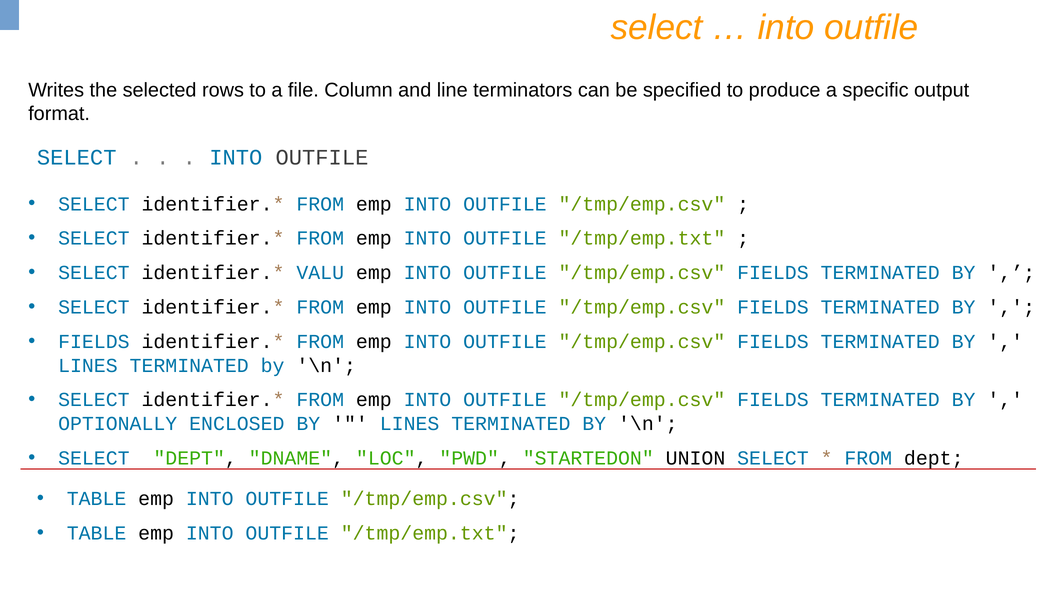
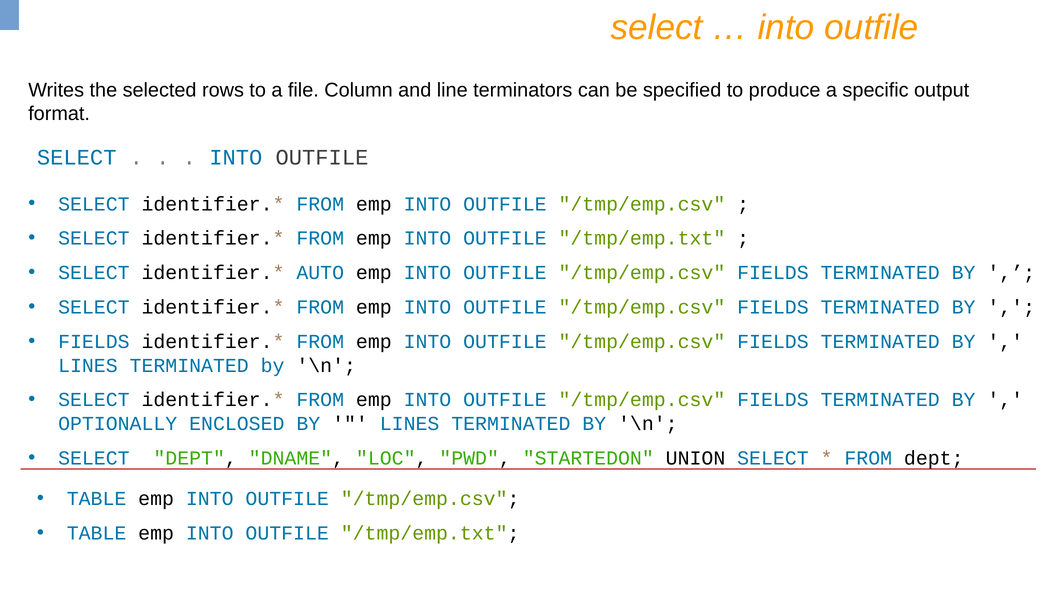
VALU: VALU -> AUTO (320, 273)
